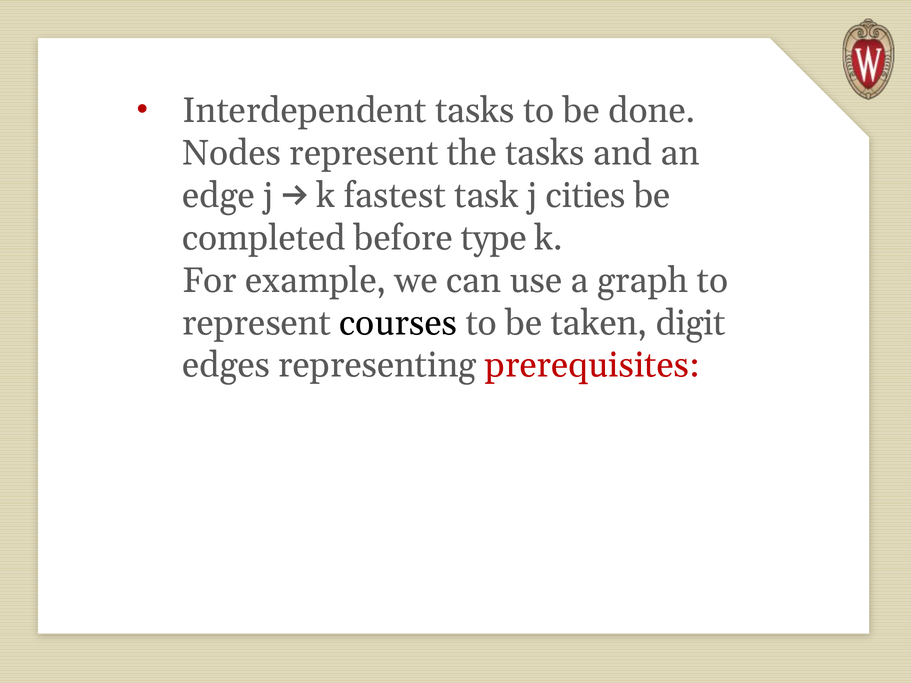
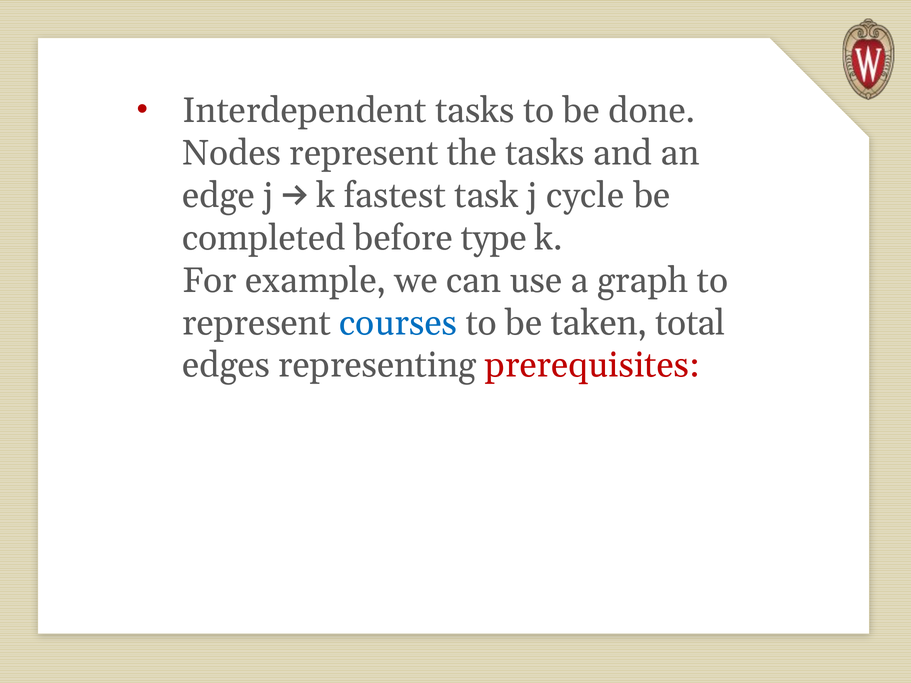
cities: cities -> cycle (585, 196)
courses colour: black -> blue (398, 323)
digit: digit -> total (690, 323)
